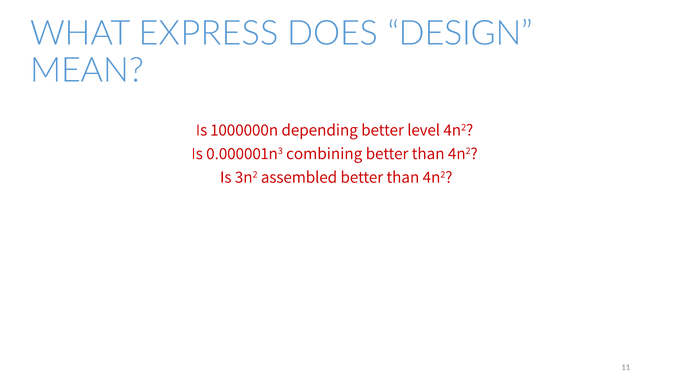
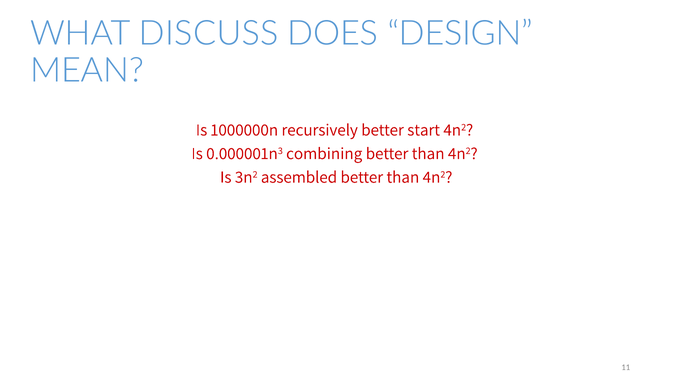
EXPRESS: EXPRESS -> DISCUSS (209, 33)
depending: depending -> recursively (320, 130)
level: level -> start (424, 130)
